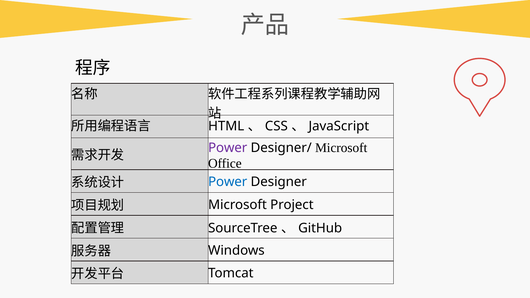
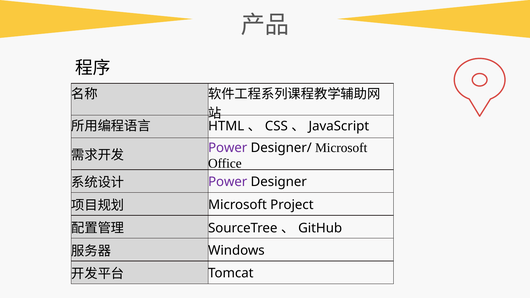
Power colour: blue -> purple (228, 182)
